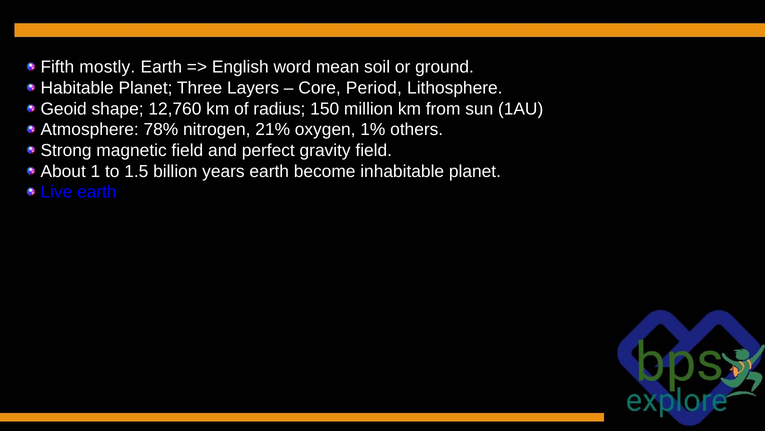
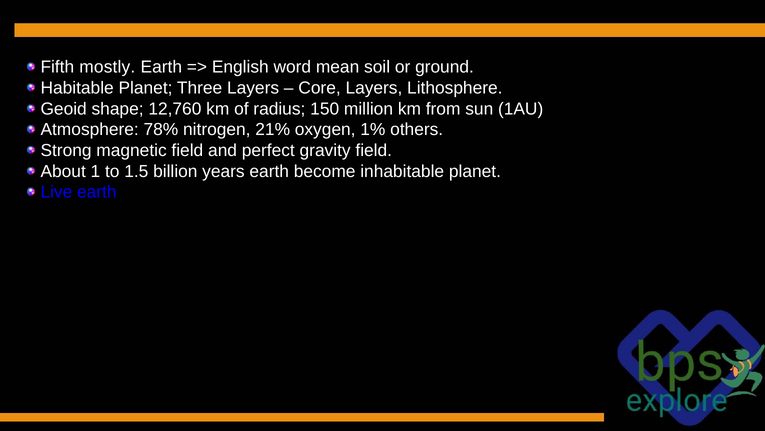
Core Period: Period -> Layers (374, 88)
